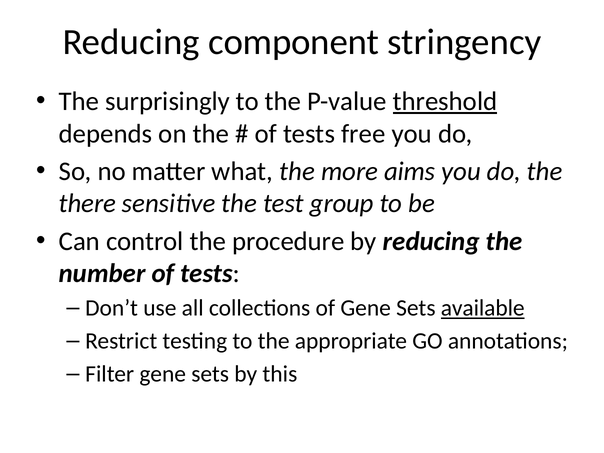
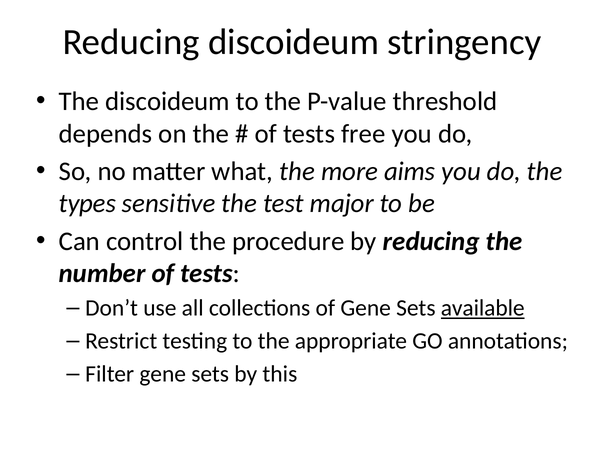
Reducing component: component -> discoideum (294, 42)
The surprisingly: surprisingly -> discoideum (168, 101)
threshold underline: present -> none (445, 101)
there: there -> types (87, 204)
group: group -> major (342, 204)
